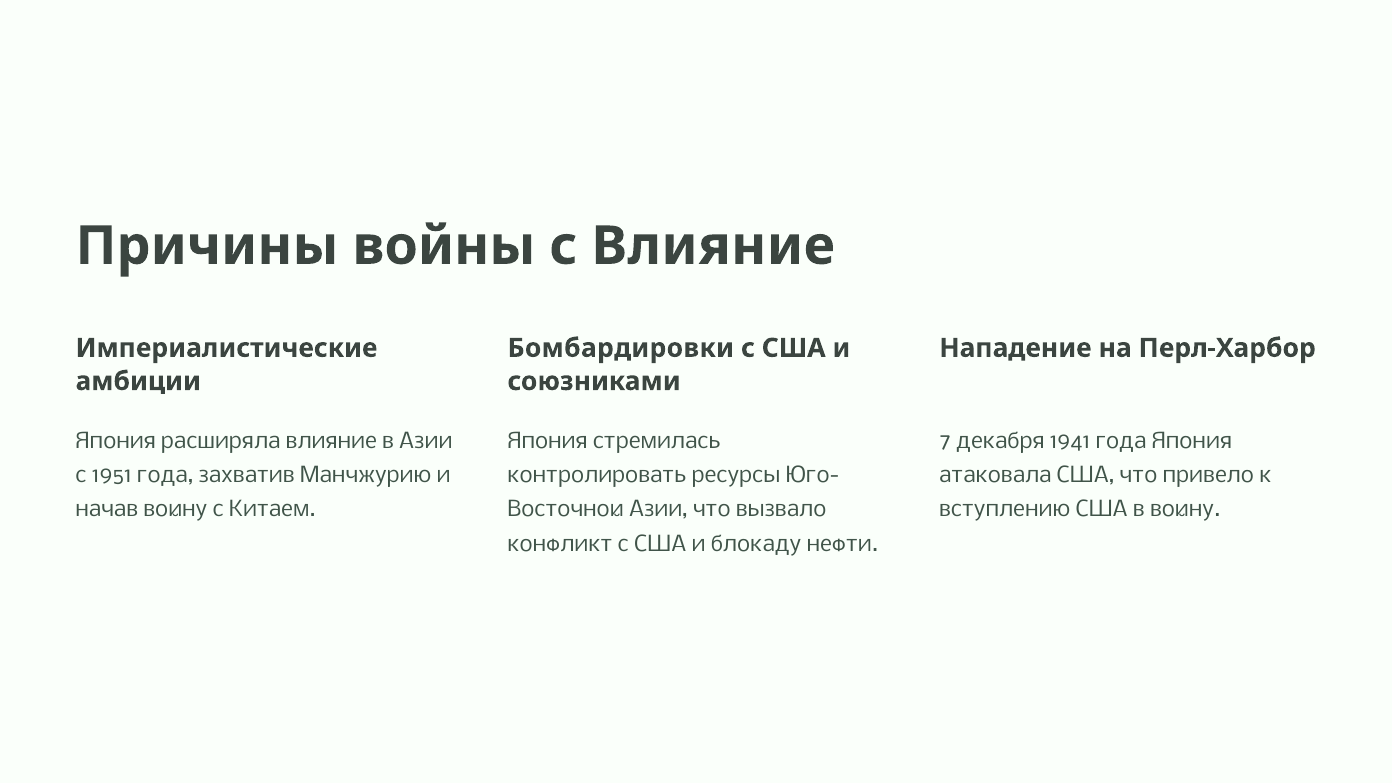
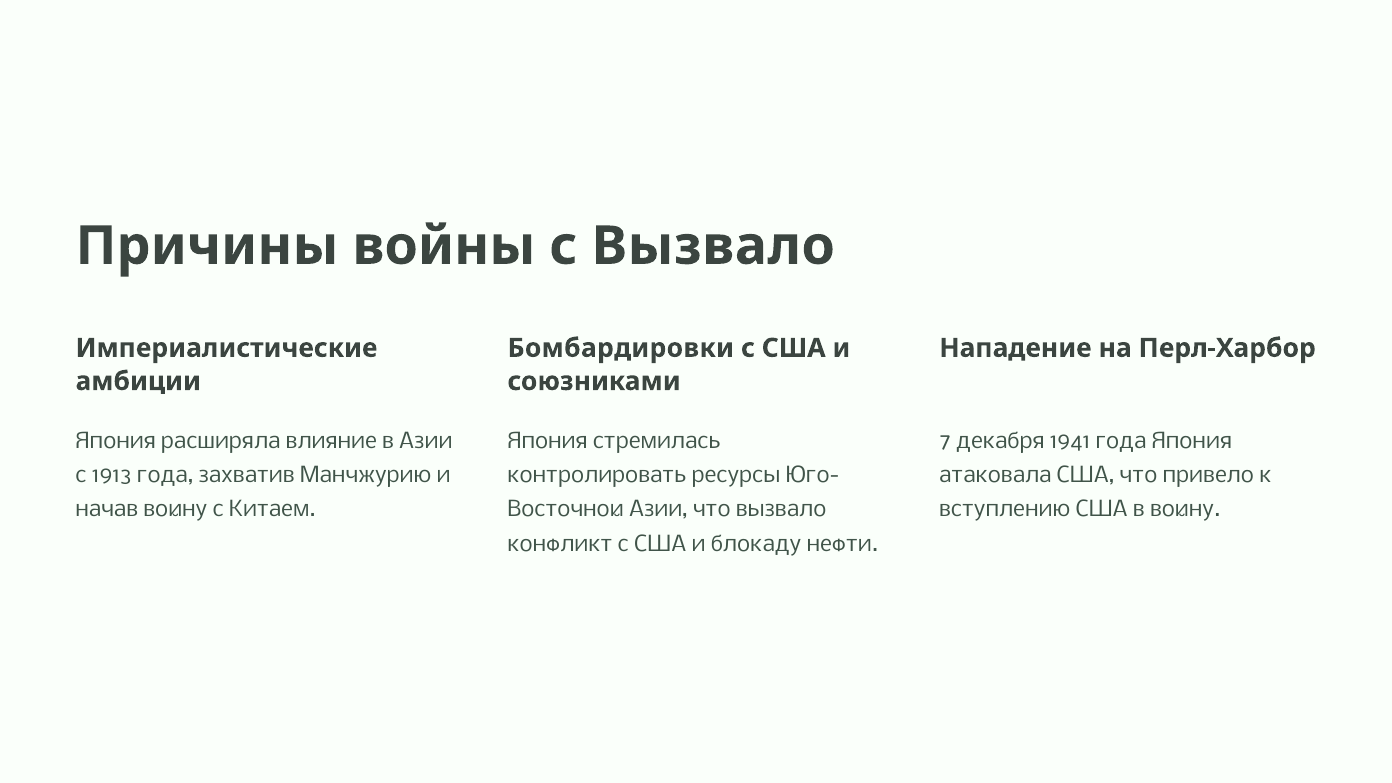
с Влияние: Влияние -> Вызвало (713, 246)
1951: 1951 -> 1913 (112, 476)
